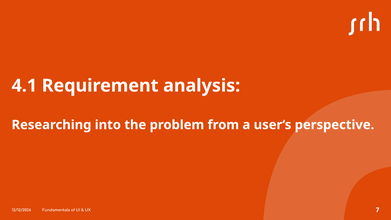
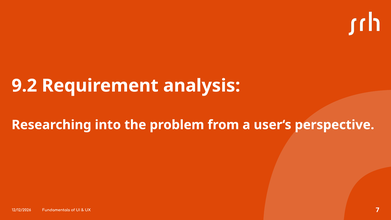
4.1: 4.1 -> 9.2 (24, 86)
